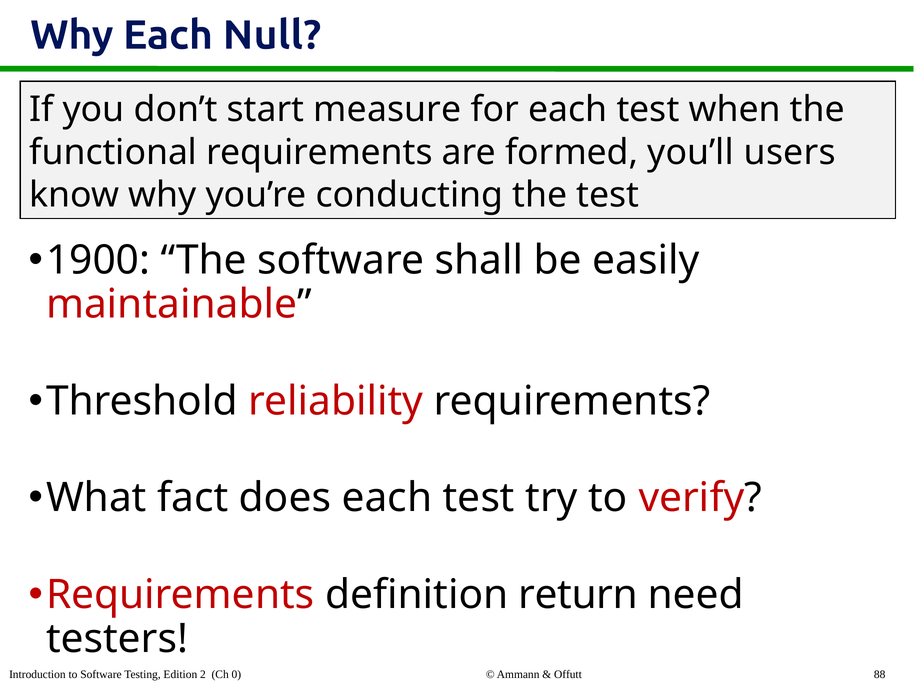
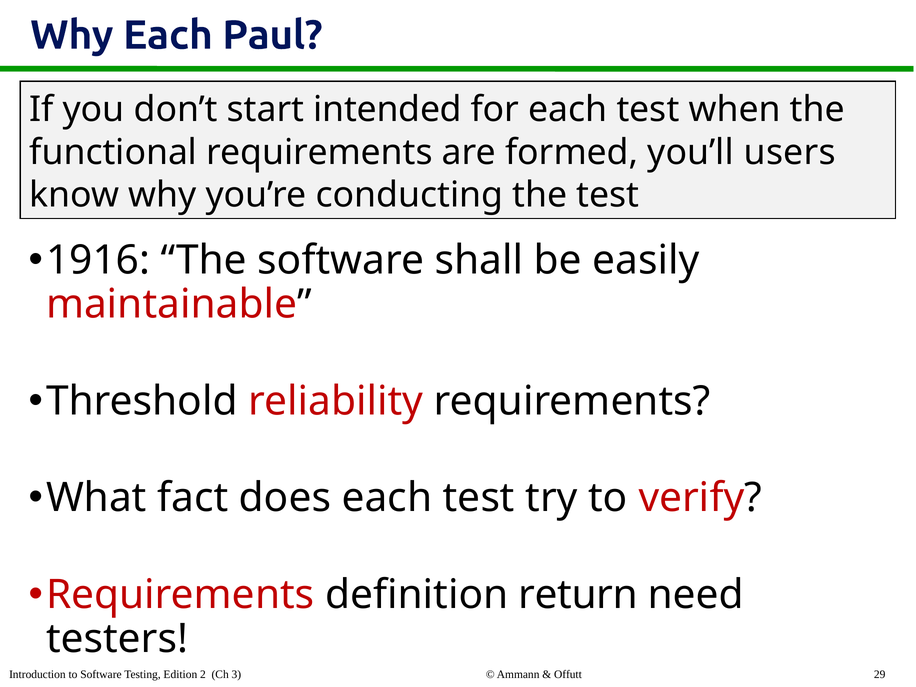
Null: Null -> Paul (272, 35)
measure: measure -> intended (388, 110)
1900: 1900 -> 1916 (98, 260)
0: 0 -> 3 (236, 674)
88: 88 -> 29 (880, 674)
